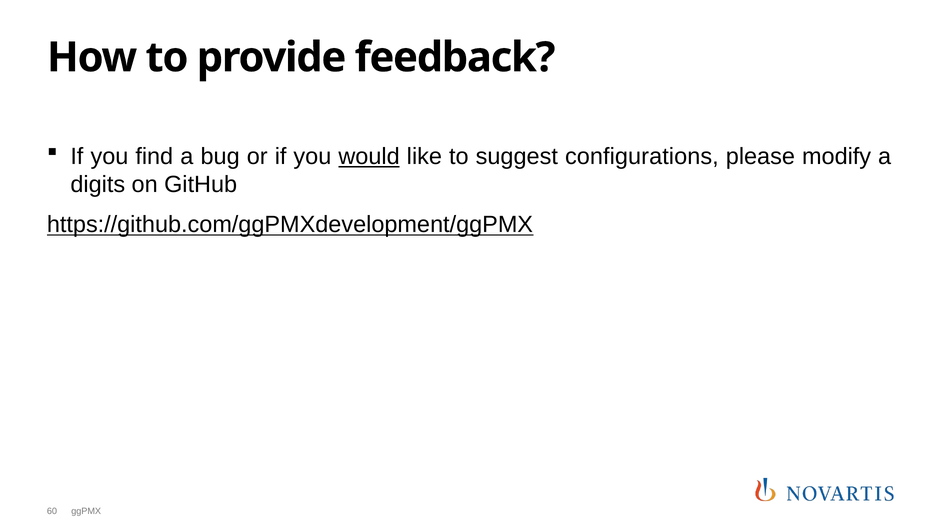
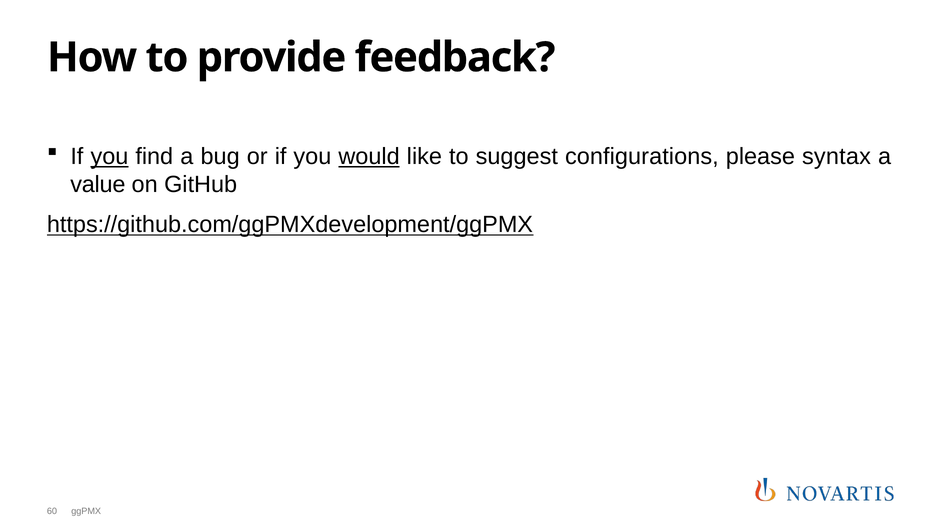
you underline: none -> present (109, 157)
modify: modify -> syntax (836, 157)
digits: digits -> value (98, 185)
